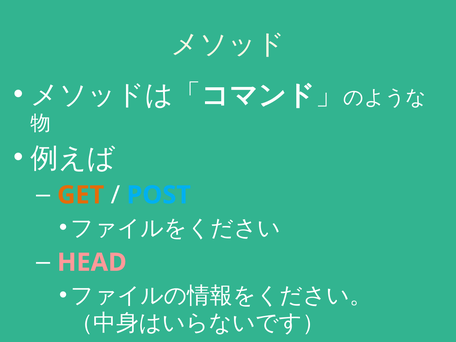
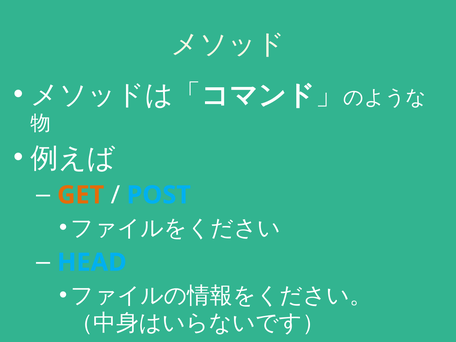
HEAD colour: pink -> light blue (92, 262)
